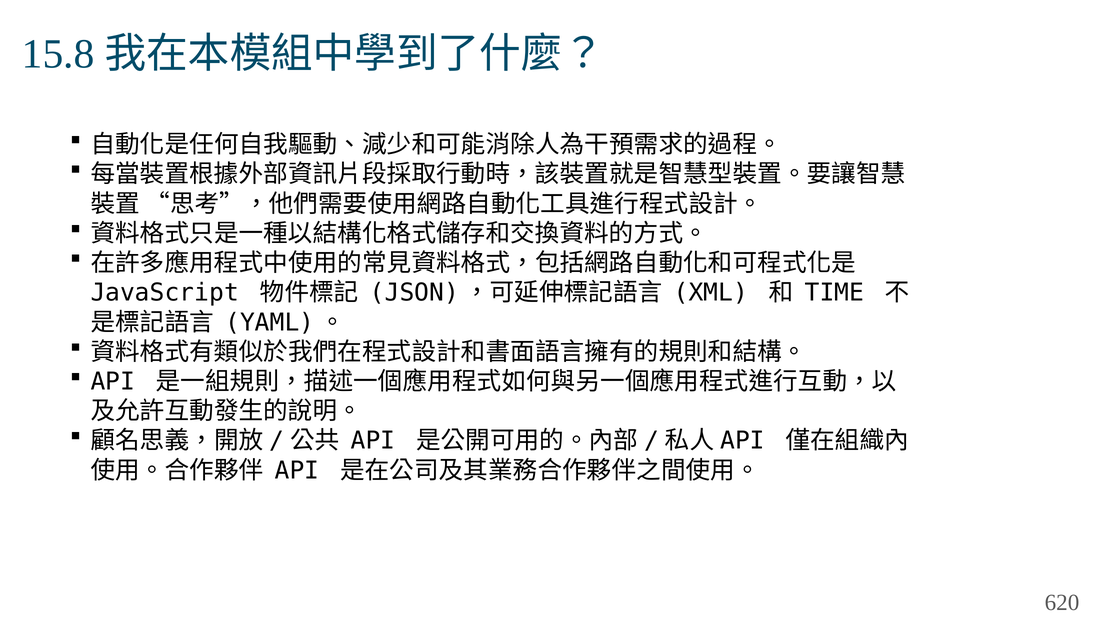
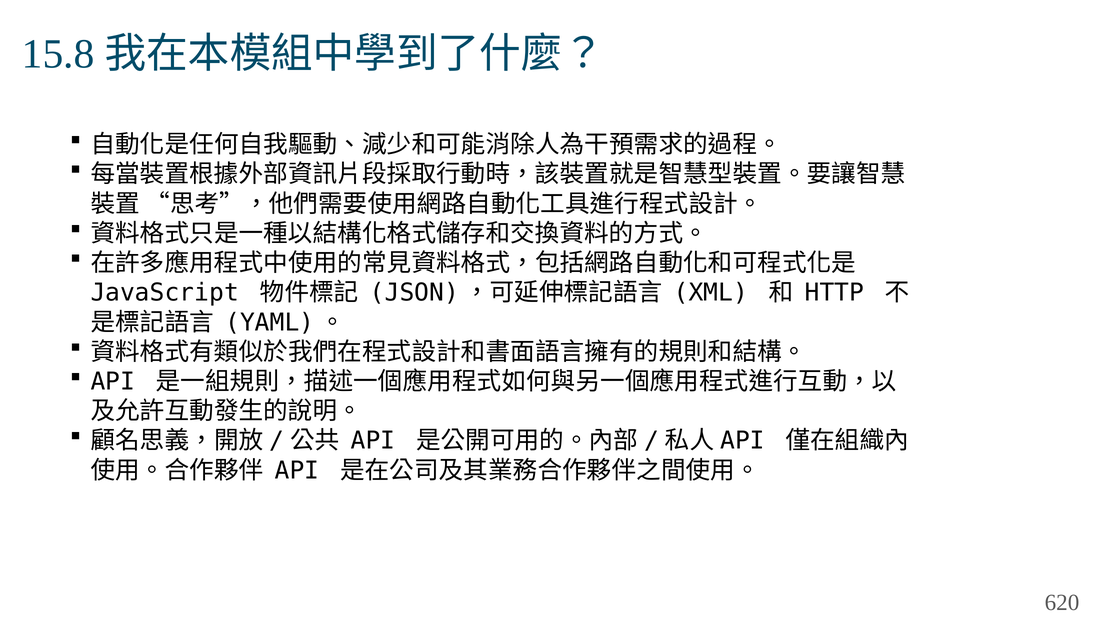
TIME: TIME -> HTTP (834, 293)
